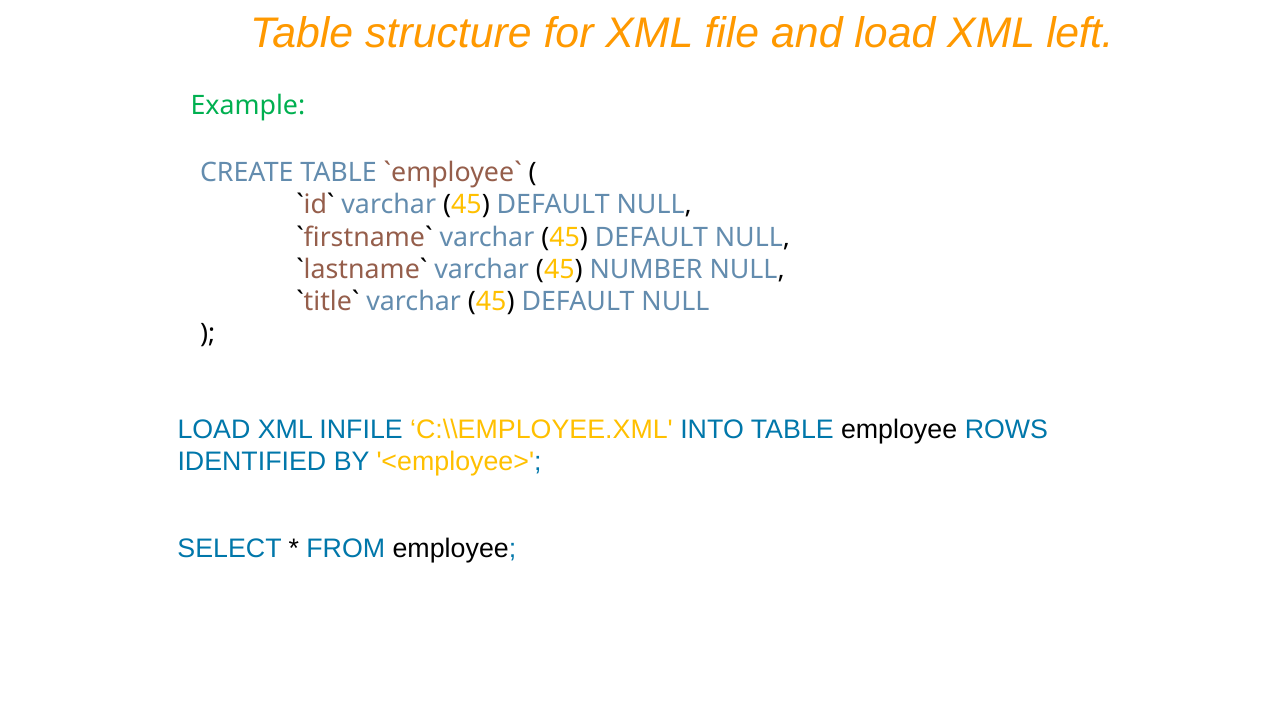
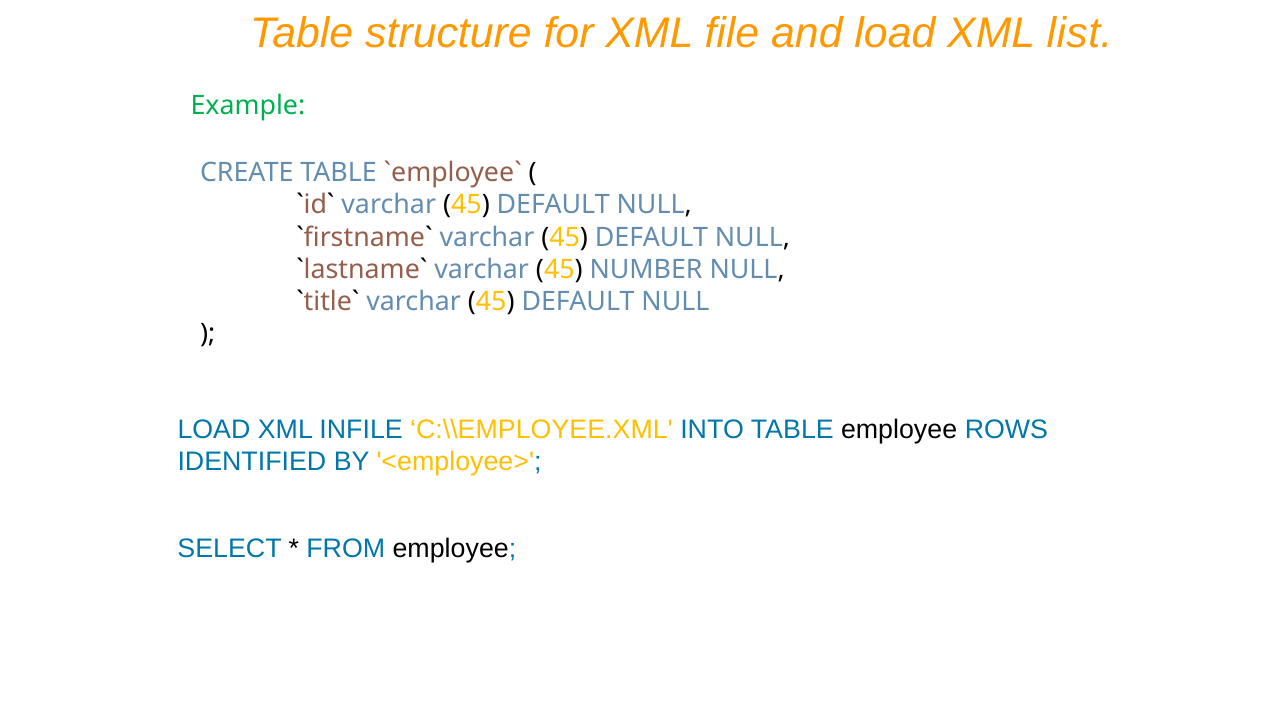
left: left -> list (1080, 33)
